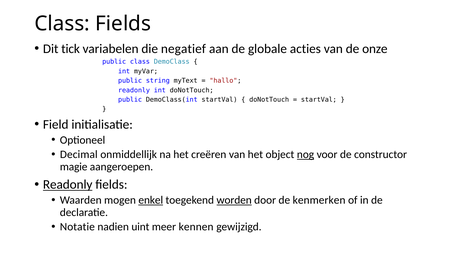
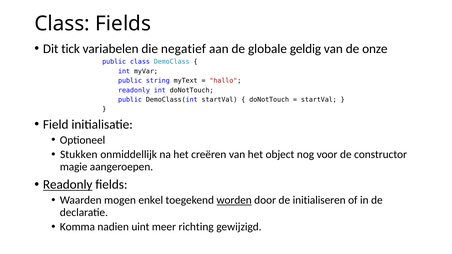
acties: acties -> geldig (305, 49)
Decimal: Decimal -> Stukken (79, 155)
nog underline: present -> none (306, 155)
enkel underline: present -> none (151, 200)
kenmerken: kenmerken -> initialiseren (319, 200)
Notatie: Notatie -> Komma (77, 227)
kennen: kennen -> richting (196, 227)
